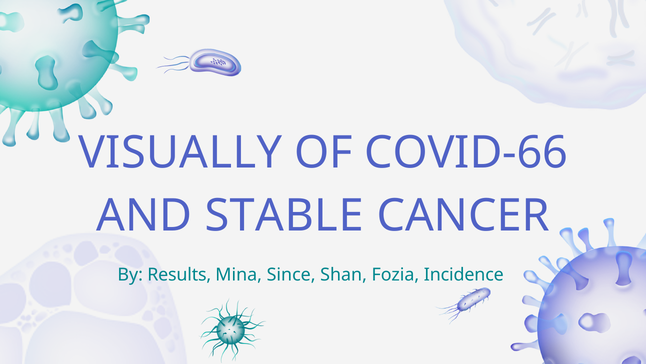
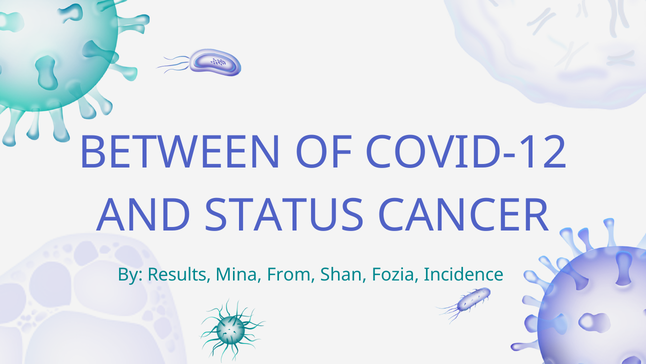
VISUALLY: VISUALLY -> BETWEEN (180, 153)
COVID-66: COVID-66 -> COVID-12 (466, 153)
STABLE: STABLE -> STATUS (284, 216)
Since: Since -> From (291, 274)
